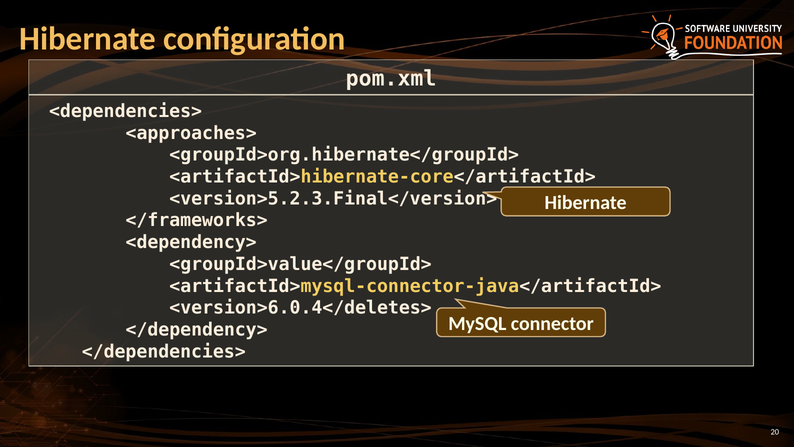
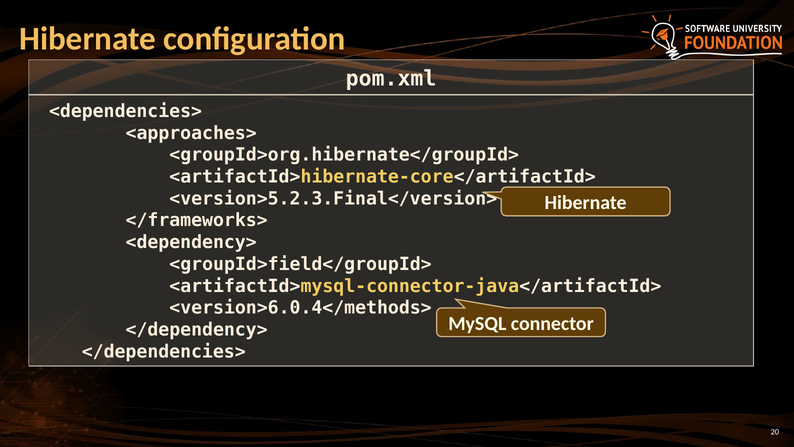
<groupId>value</groupId>: <groupId>value</groupId> -> <groupId>field</groupId> (301, 264)
<version>6.0.4</deletes>: <version>6.0.4</deletes> -> <version>6.0.4</methods> (301, 308)
